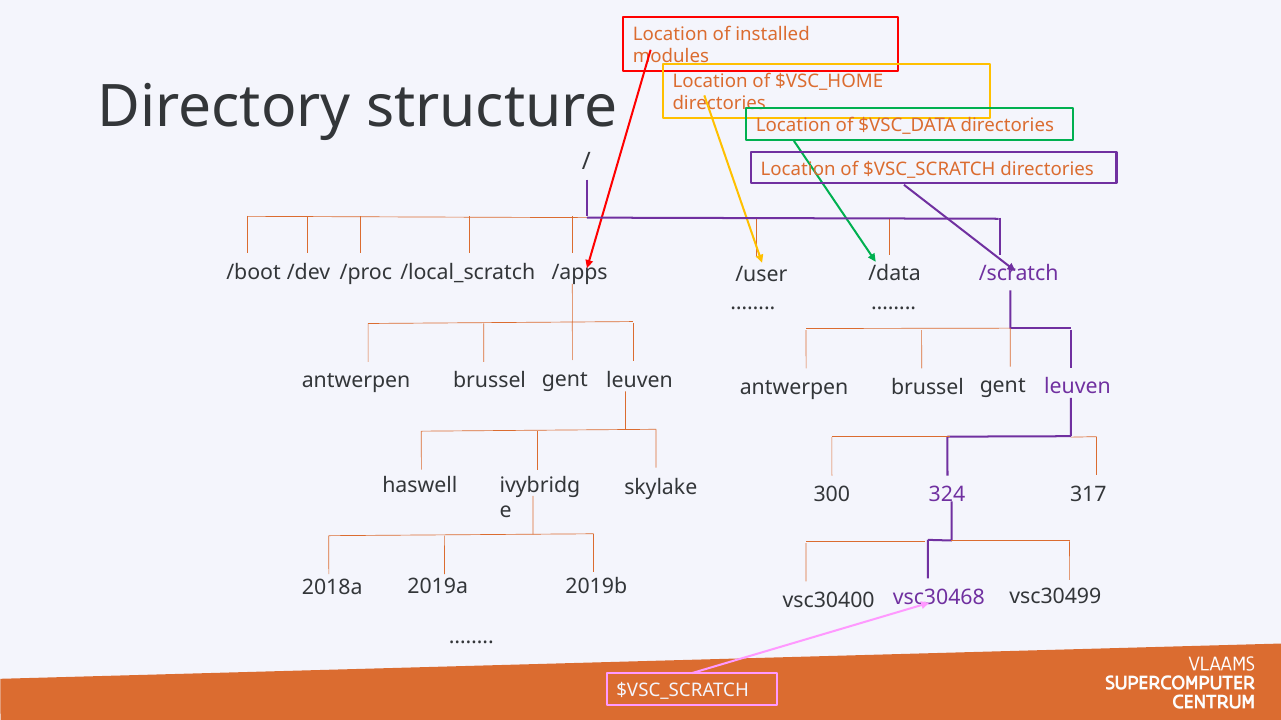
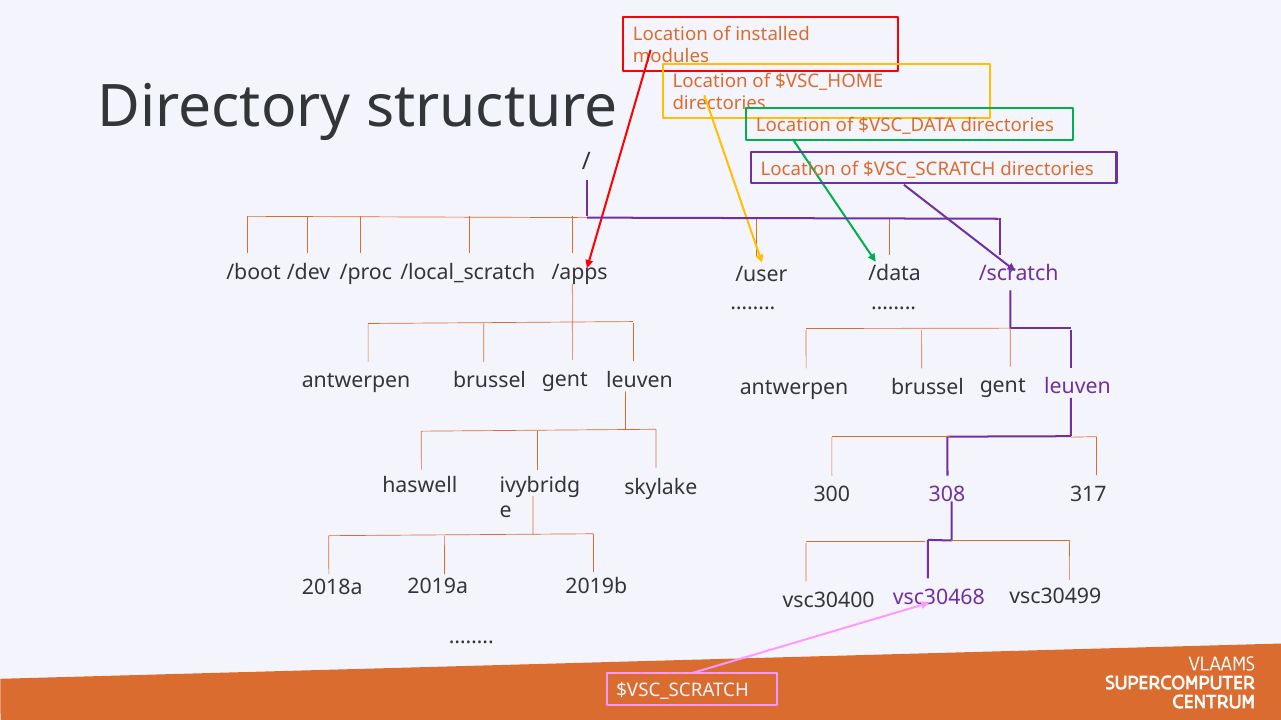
324: 324 -> 308 (947, 495)
